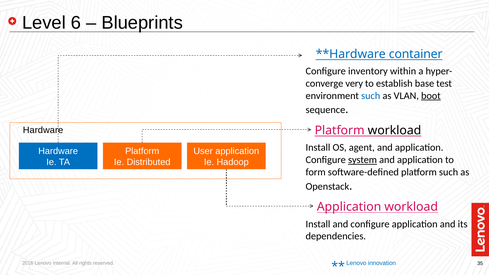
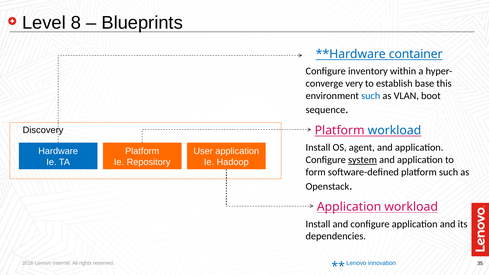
6: 6 -> 8 (76, 23)
test: test -> this (444, 83)
boot underline: present -> none (431, 96)
Hardware: Hardware -> Discovery (43, 130)
workload colour: black -> blue (394, 131)
Distributed: Distributed -> Repository (149, 162)
